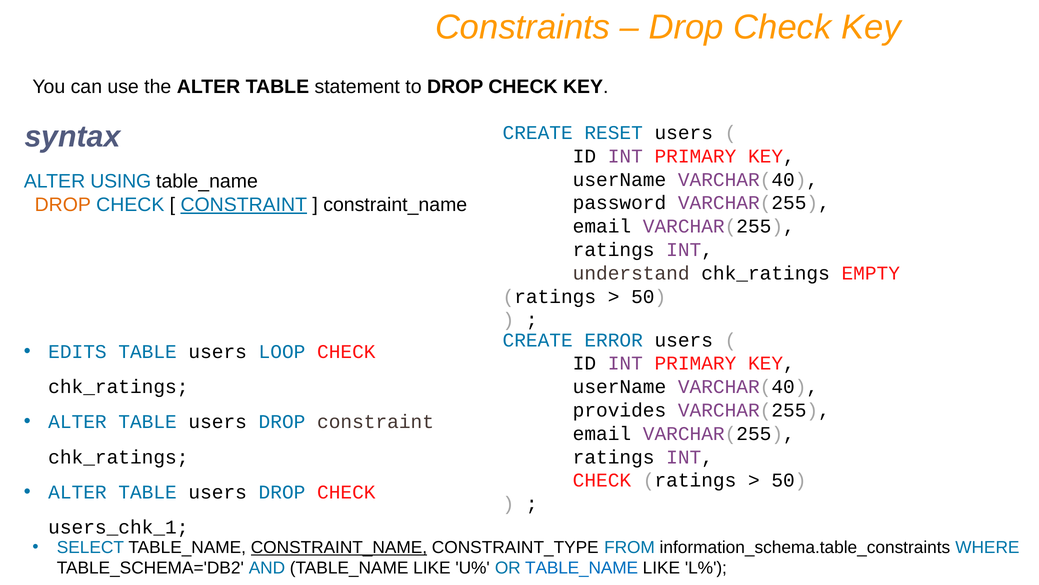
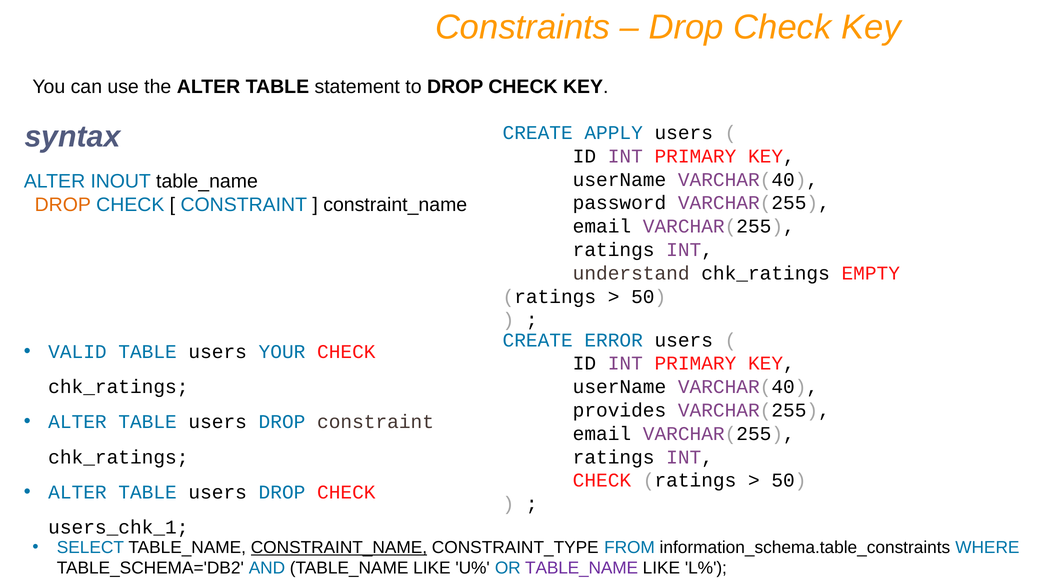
RESET: RESET -> APPLY (614, 133)
USING: USING -> INOUT (121, 181)
CONSTRAINT underline: present -> none (244, 205)
EDITS: EDITS -> VALID (77, 351)
LOOP: LOOP -> YOUR (282, 351)
TABLE_NAME colour: blue -> purple (582, 568)
